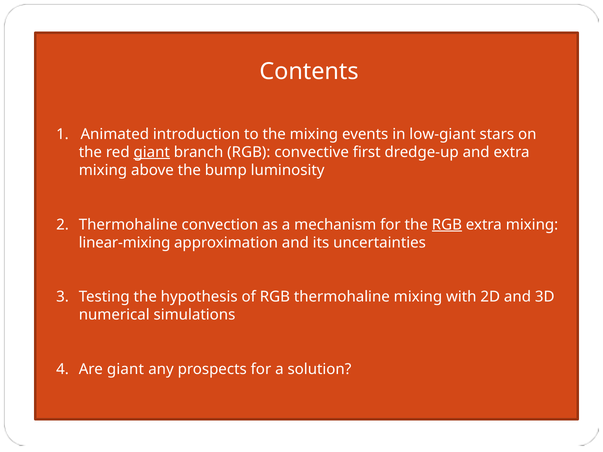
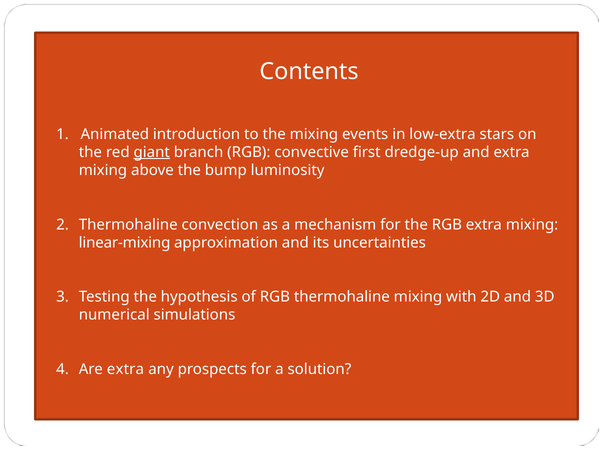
low-giant: low-giant -> low-extra (443, 134)
RGB underline: present -> none (447, 225)
Are giant: giant -> extra (125, 369)
